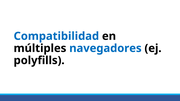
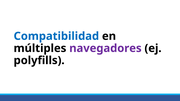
navegadores colour: blue -> purple (105, 48)
